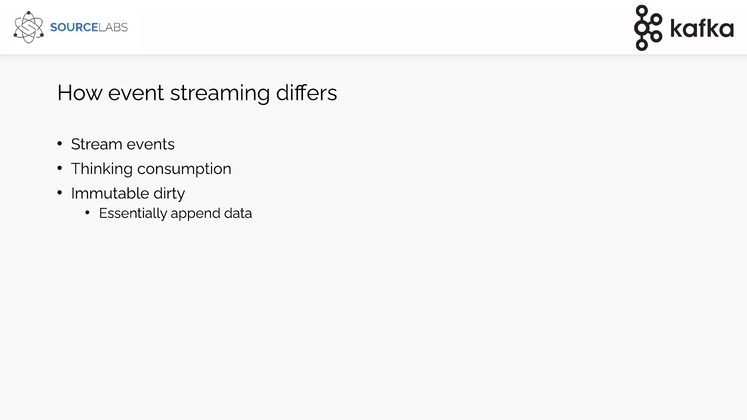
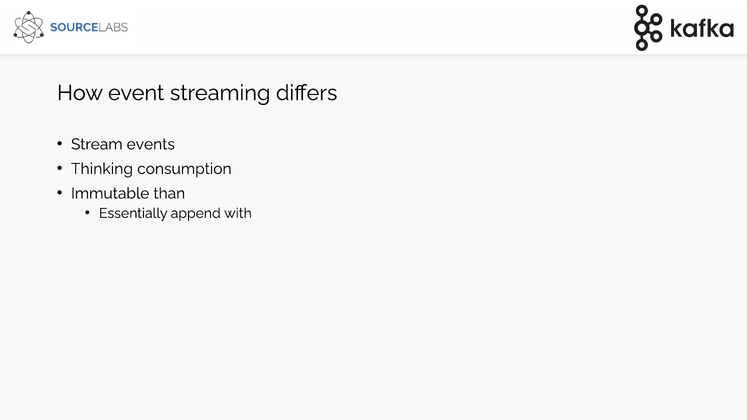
dirty: dirty -> than (169, 193)
data: data -> with (238, 213)
